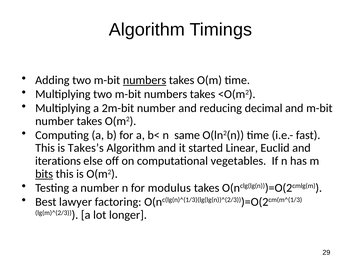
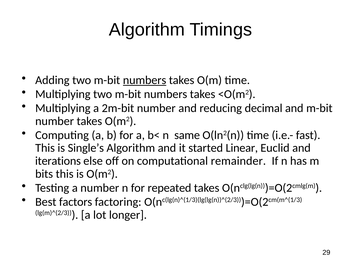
Takes’s: Takes’s -> Single’s (86, 148)
vegetables: vegetables -> remainder (238, 161)
bits underline: present -> none (44, 174)
modulus: modulus -> repeated (169, 188)
lawyer: lawyer -> factors (76, 202)
